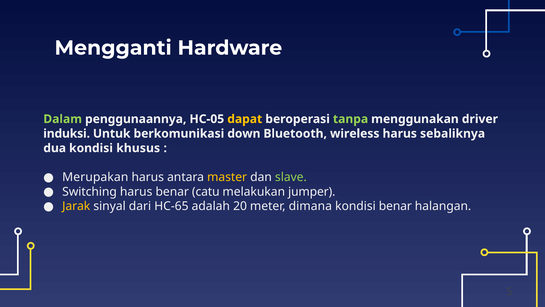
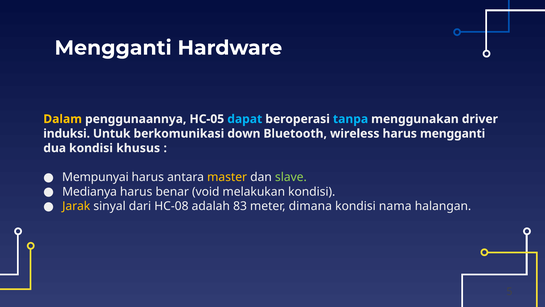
Dalam colour: light green -> yellow (63, 119)
dapat colour: yellow -> light blue (245, 119)
tanpa colour: light green -> light blue (351, 119)
harus sebaliknya: sebaliknya -> mengganti (453, 133)
Merupakan: Merupakan -> Mempunyai (95, 177)
Switching: Switching -> Medianya (90, 192)
catu: catu -> void (206, 192)
melakukan jumper: jumper -> kondisi (312, 192)
HC-65: HC-65 -> HC-08 (171, 206)
20: 20 -> 83 (240, 206)
kondisi benar: benar -> nama (395, 206)
